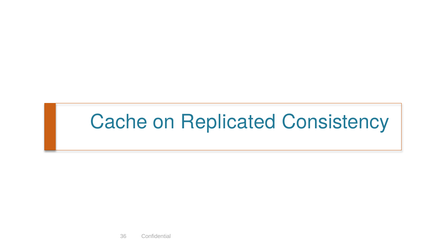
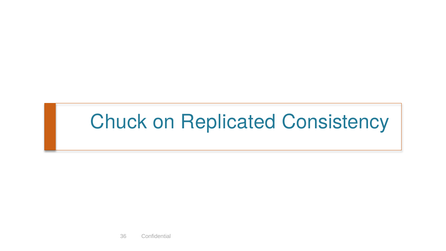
Cache: Cache -> Chuck (119, 122)
